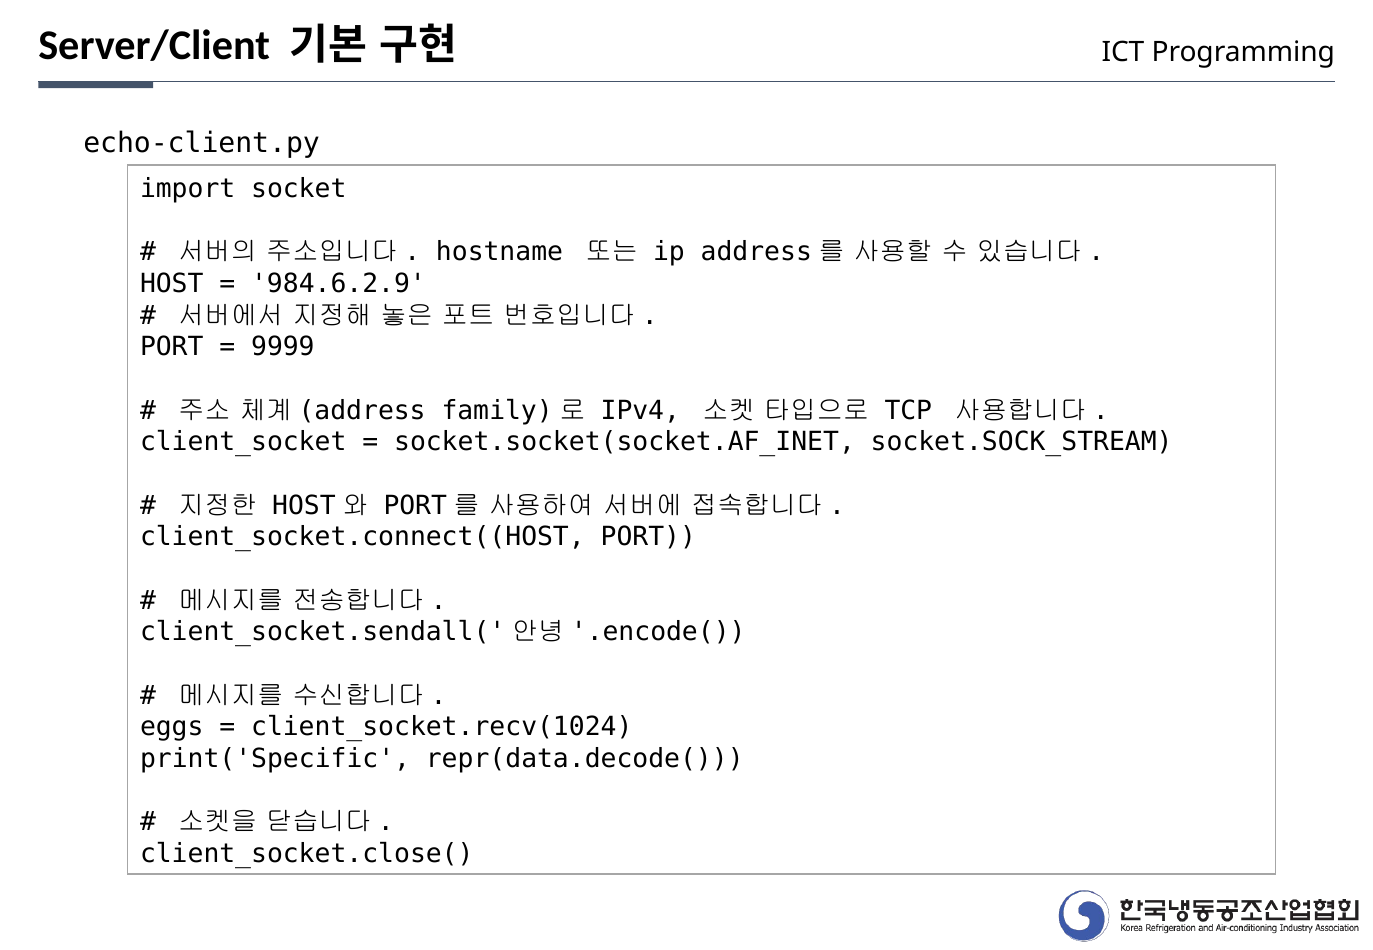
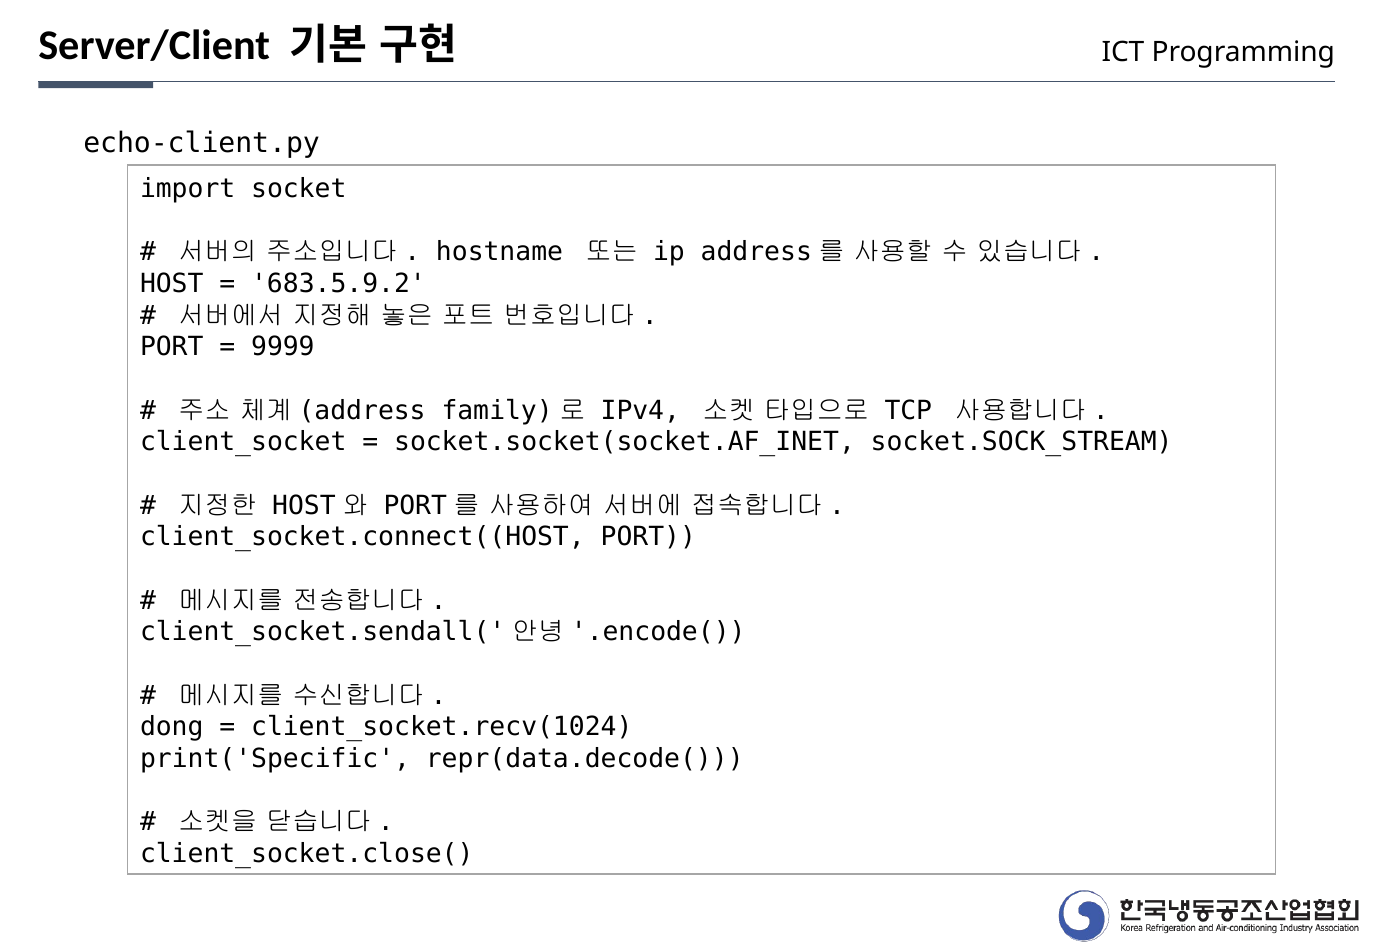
984.6.2.9: 984.6.2.9 -> 683.5.9.2 (338, 284)
eggs: eggs -> dong (172, 728)
